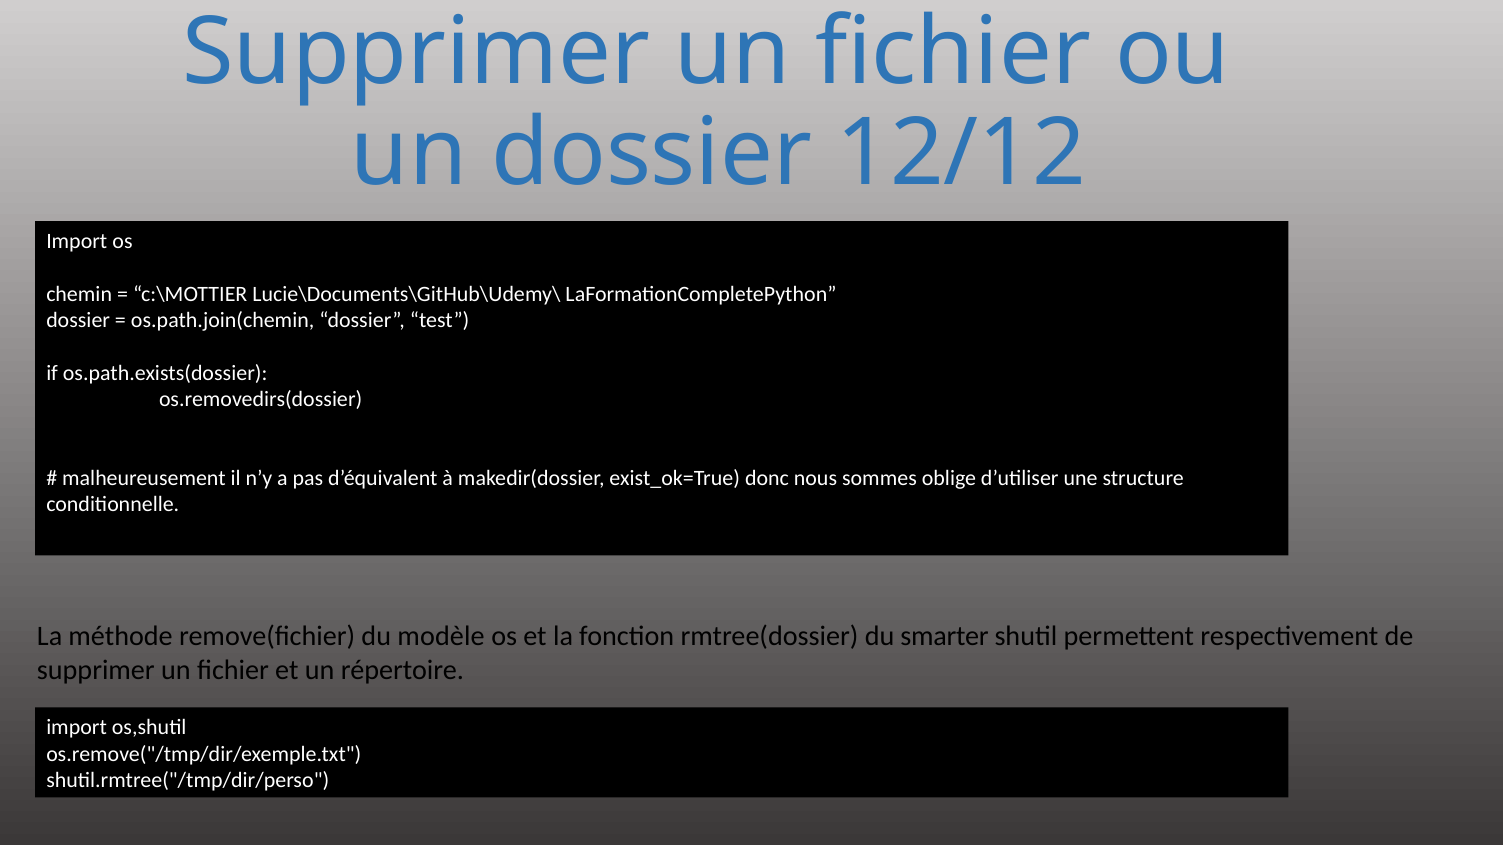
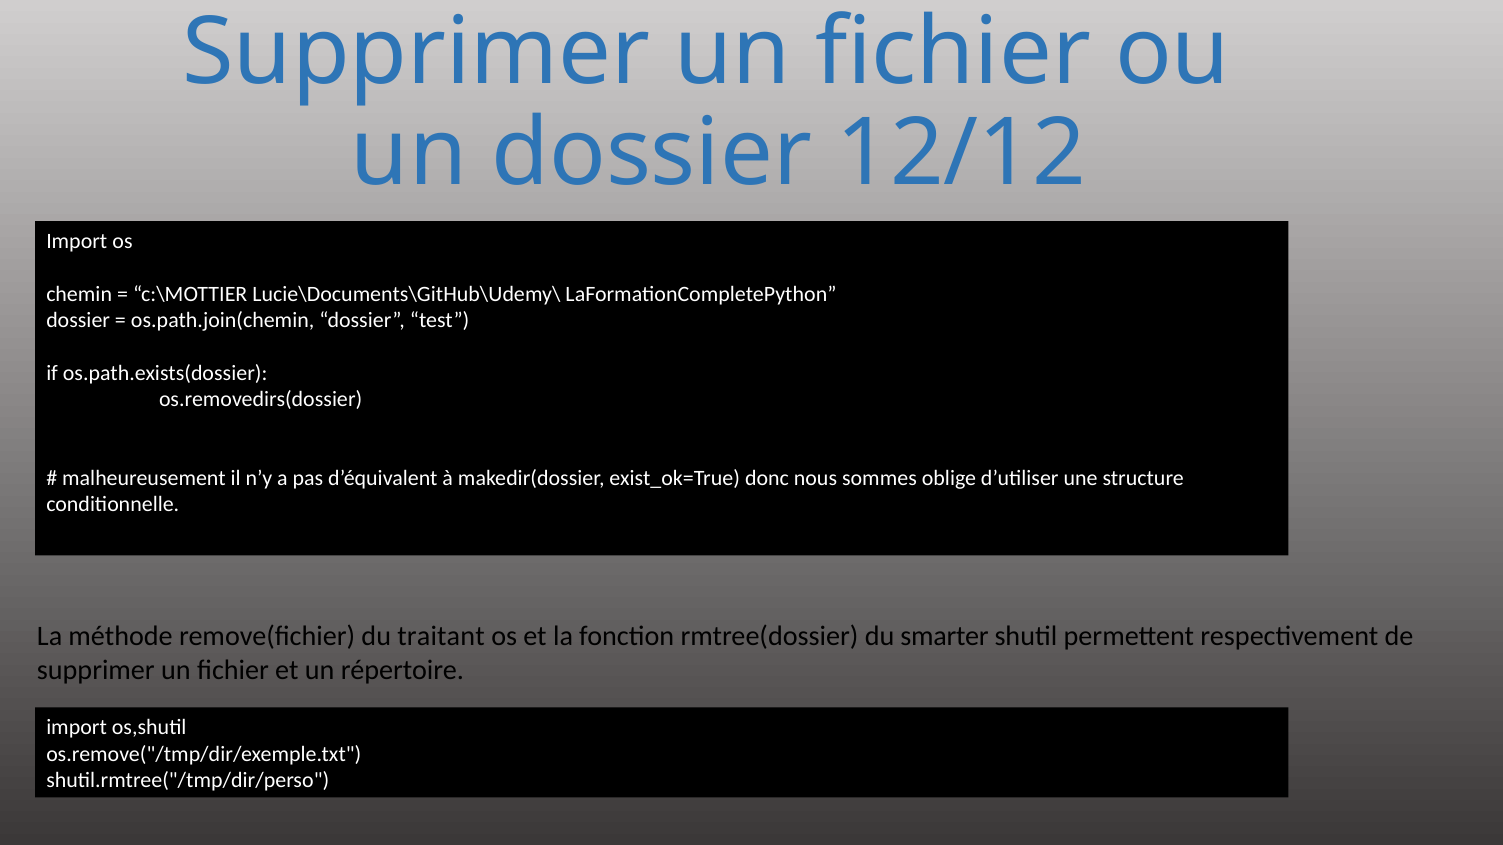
modèle: modèle -> traitant (441, 637)
